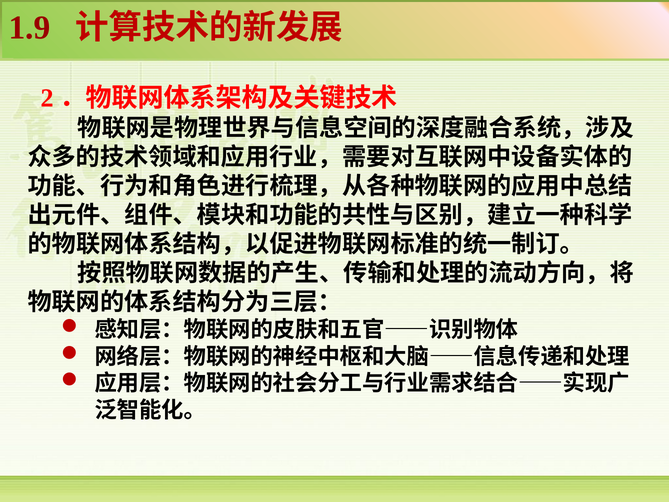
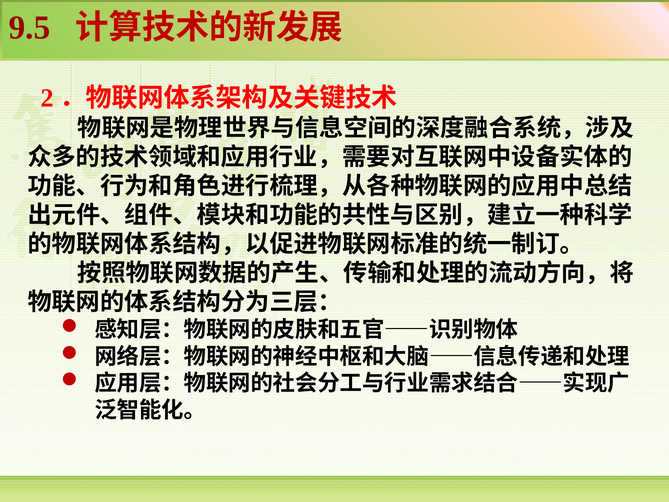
1.9: 1.9 -> 9.5 (30, 28)
